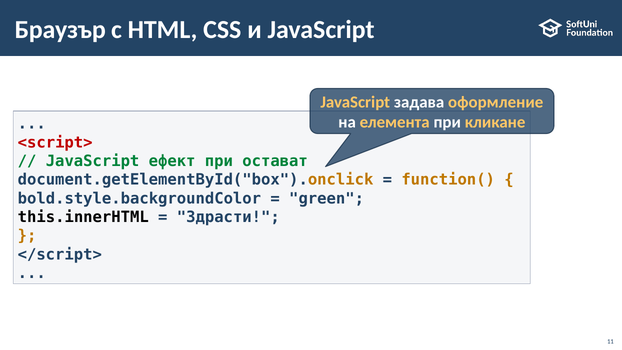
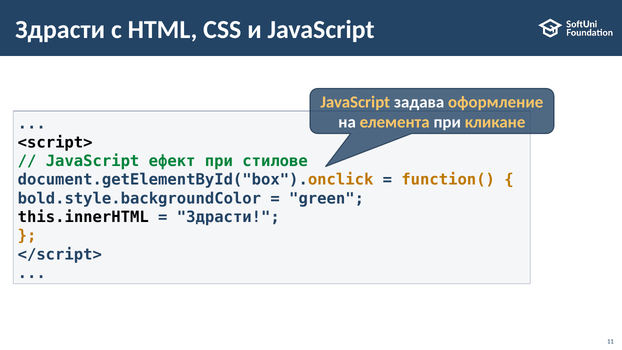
Браузър: Браузър -> Здрасти (60, 29)
<script> colour: red -> black (55, 142)
остават: остават -> стилове (275, 161)
